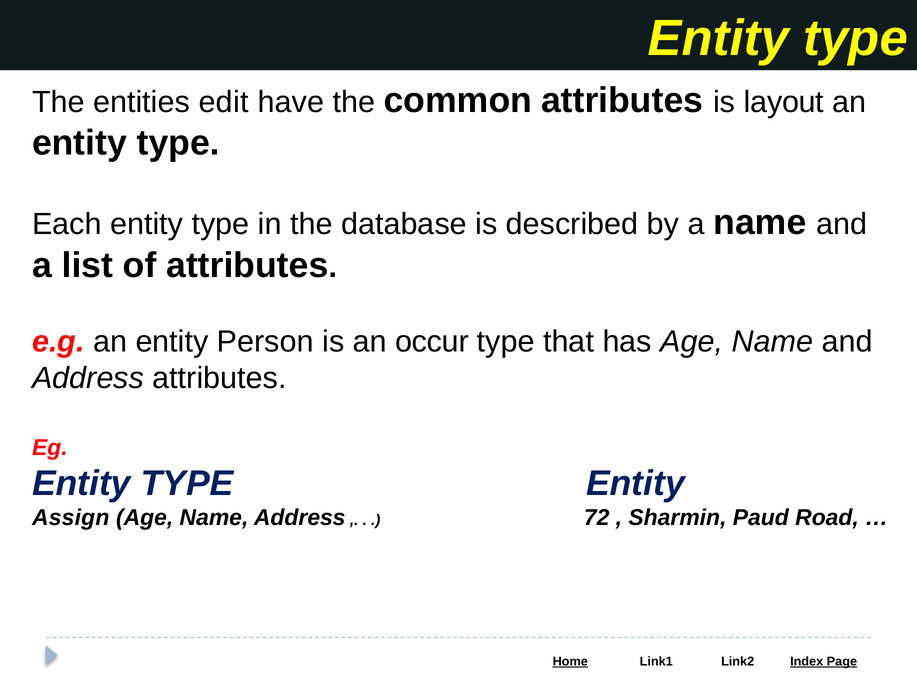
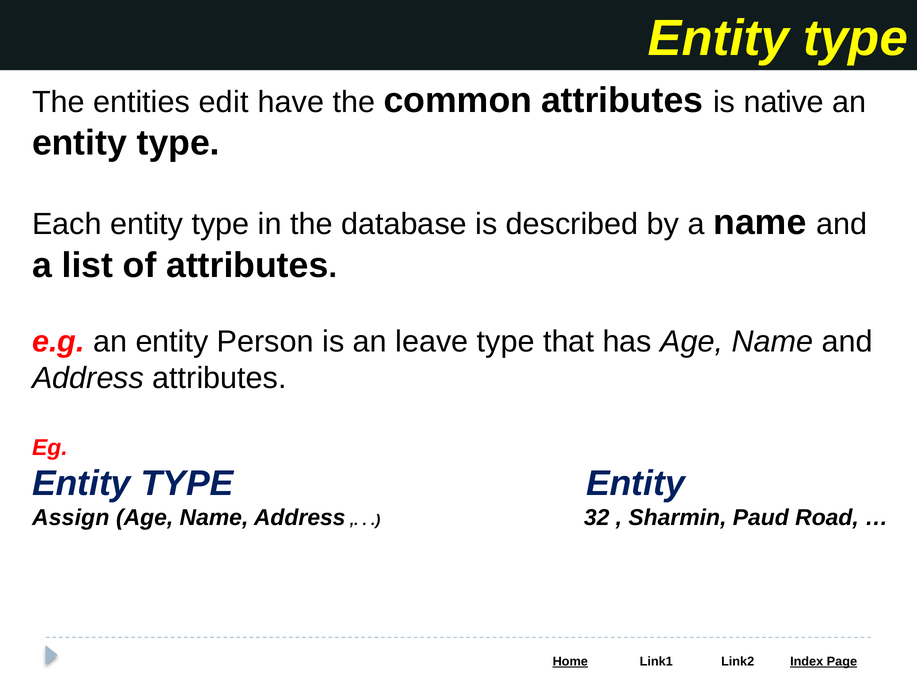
layout: layout -> native (784, 102)
occur: occur -> leave (432, 341)
72: 72 -> 32 (597, 518)
